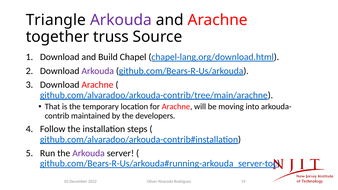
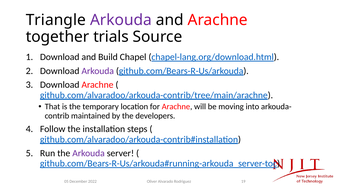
truss: truss -> trials (111, 37)
